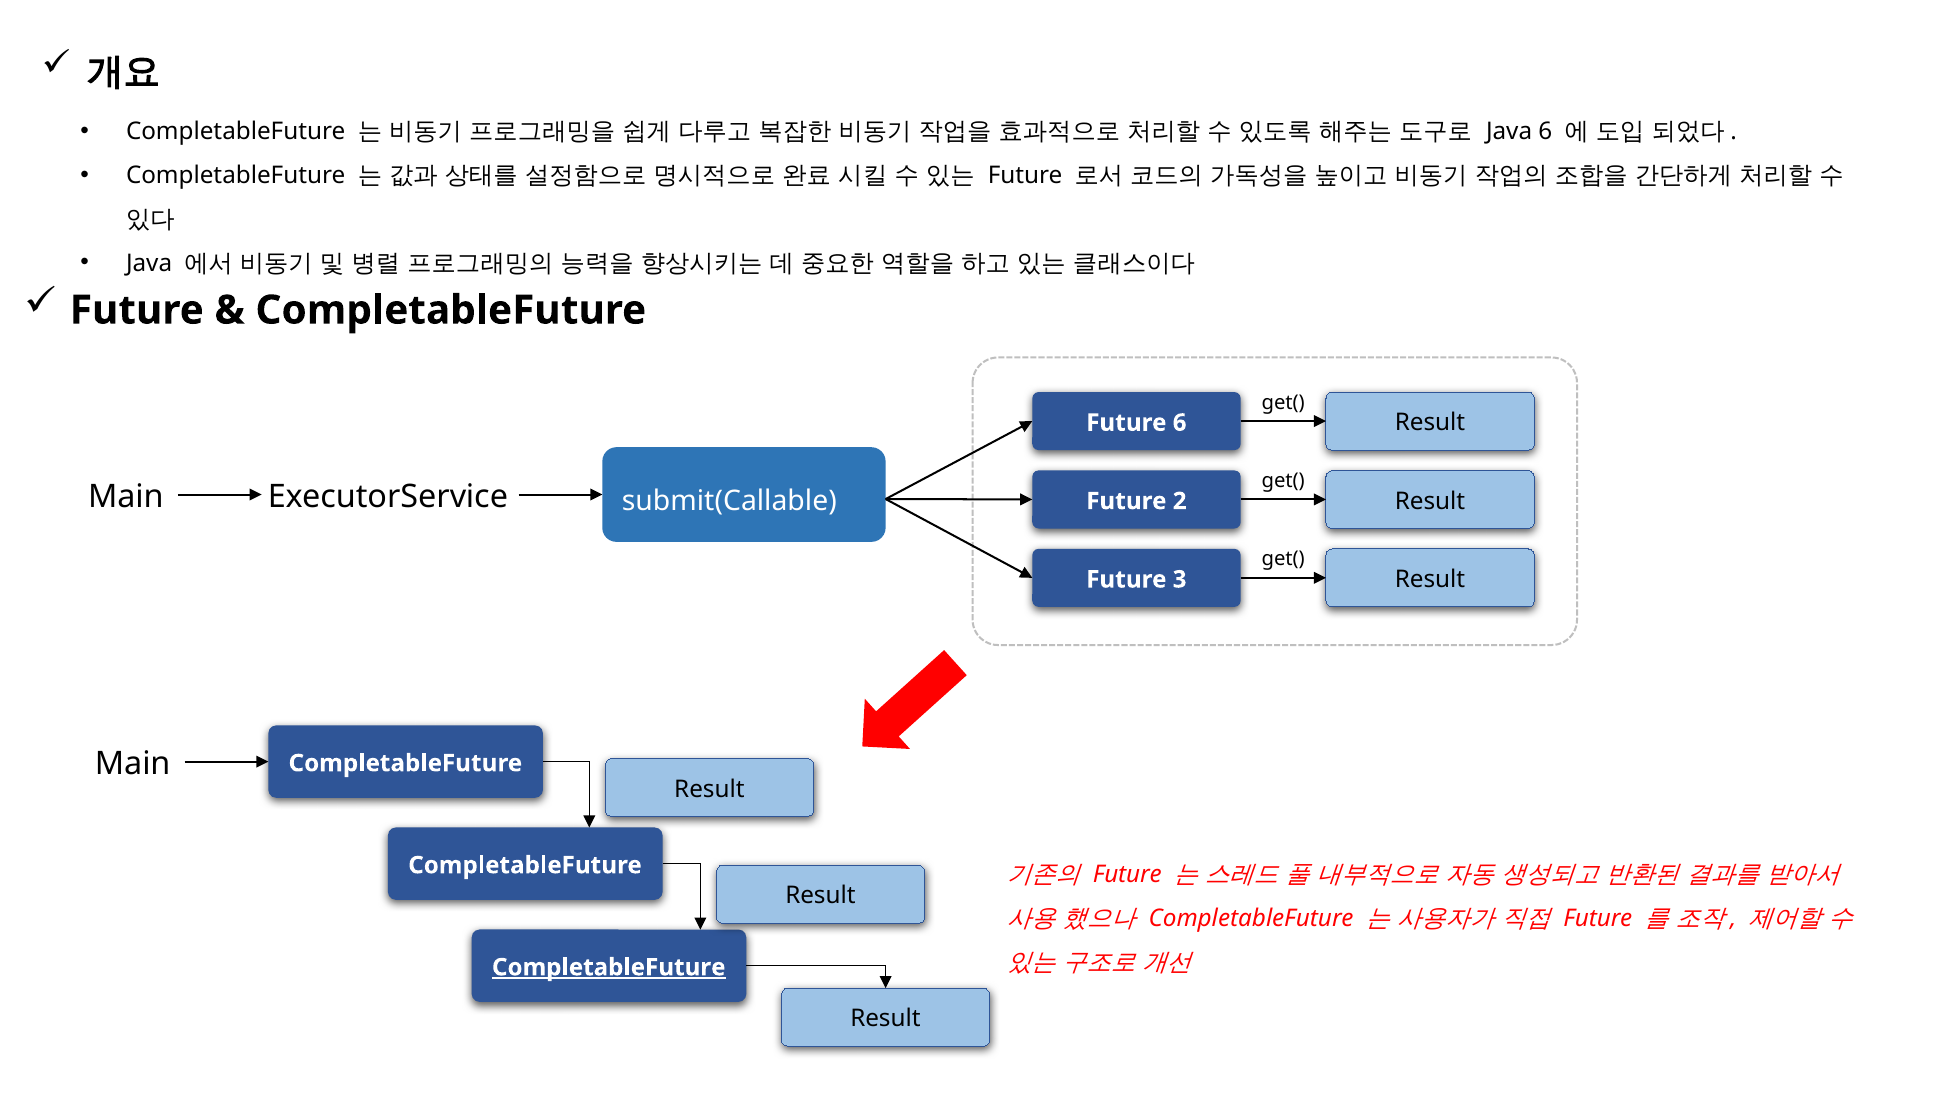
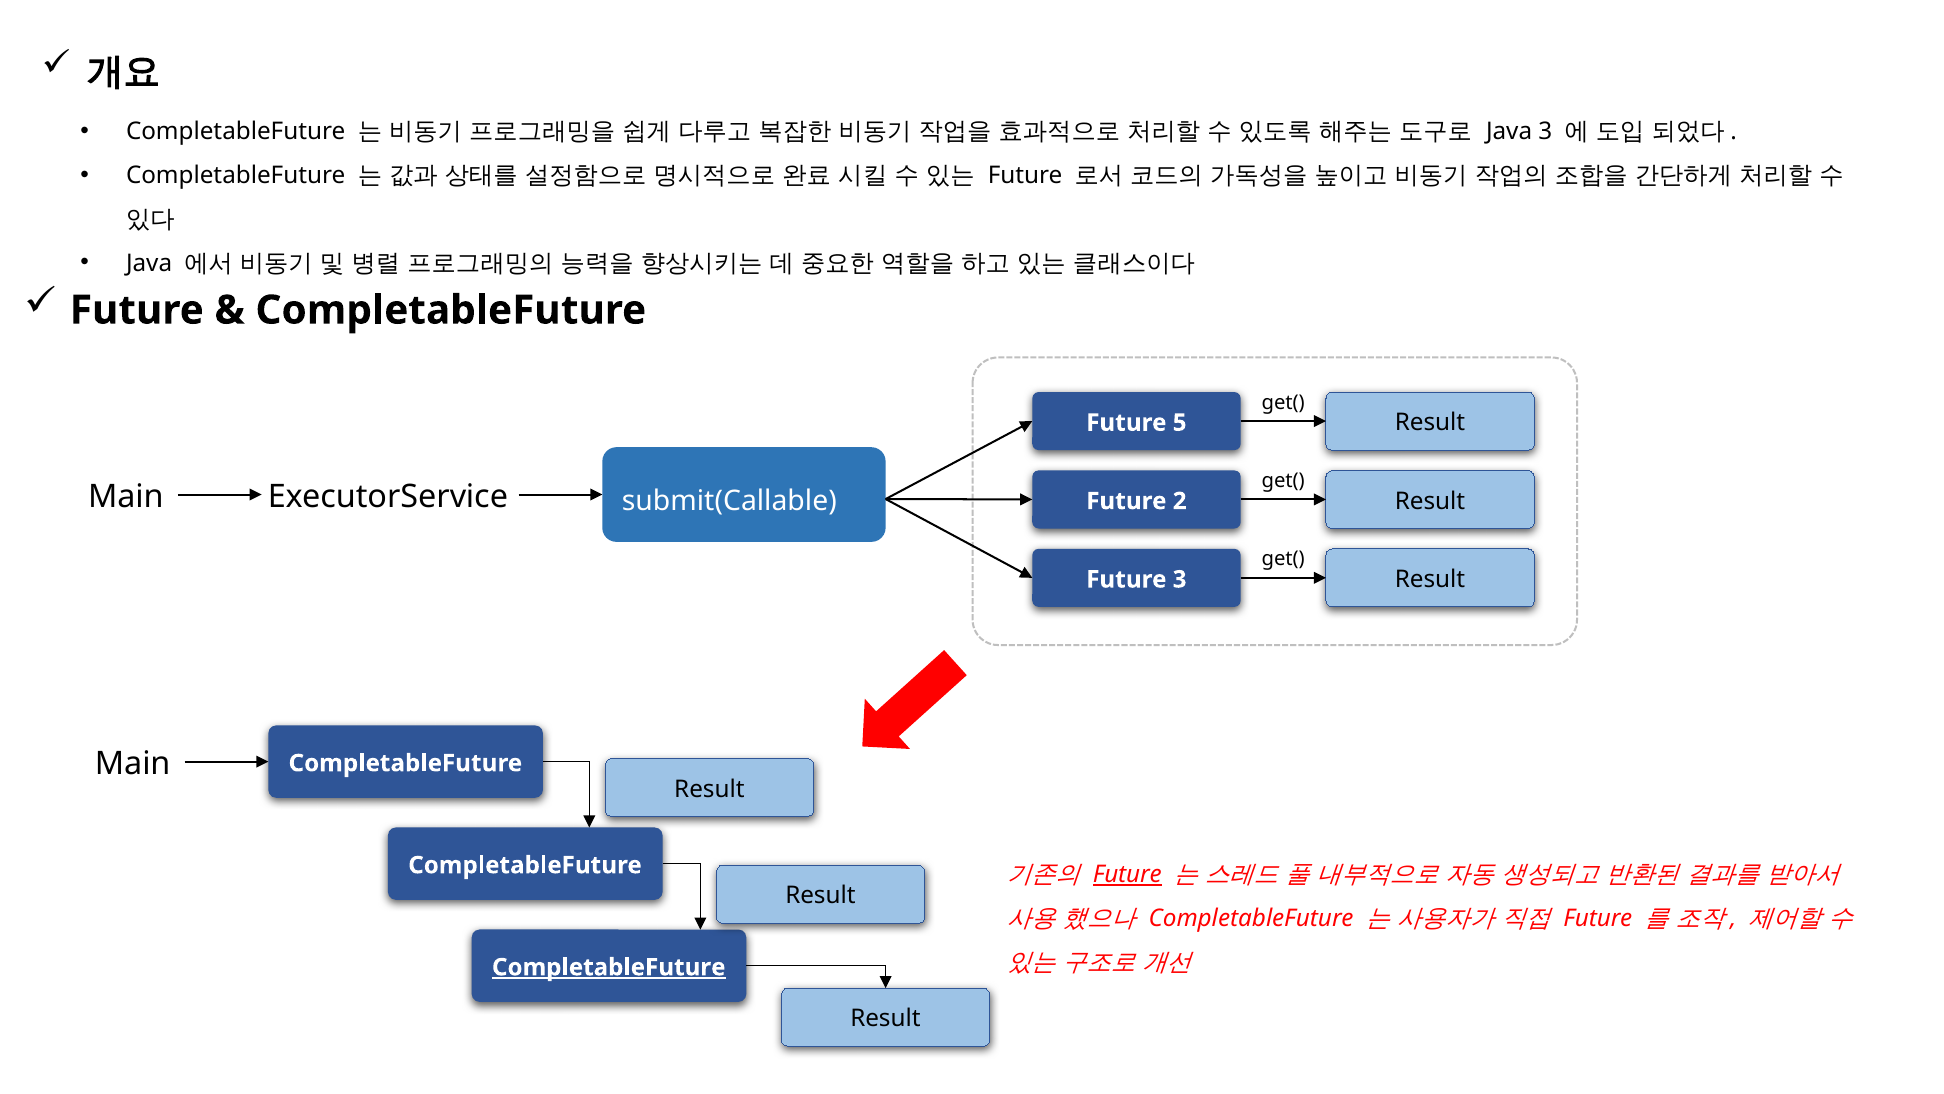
Java 6: 6 -> 3 (1545, 132)
Future 6: 6 -> 5 (1180, 423)
Future underline: none -> present (1127, 874)
